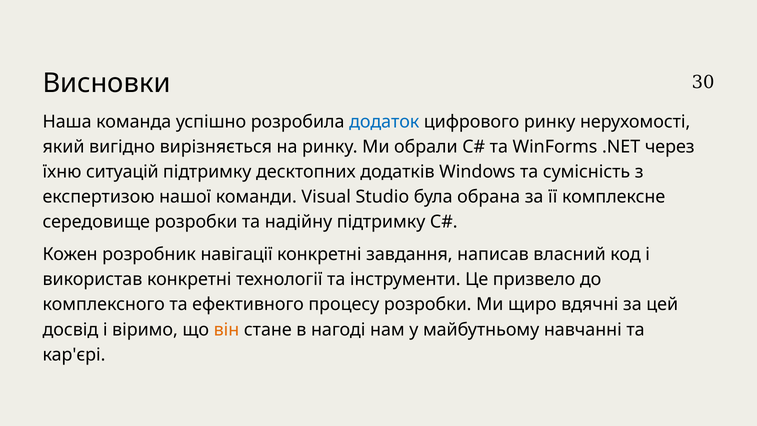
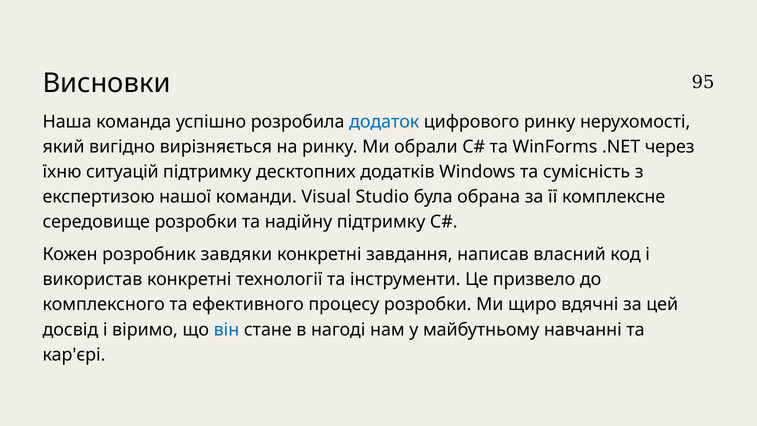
30: 30 -> 95 (703, 82)
навігації: навігації -> завдяки (236, 254)
він colour: orange -> blue (226, 329)
